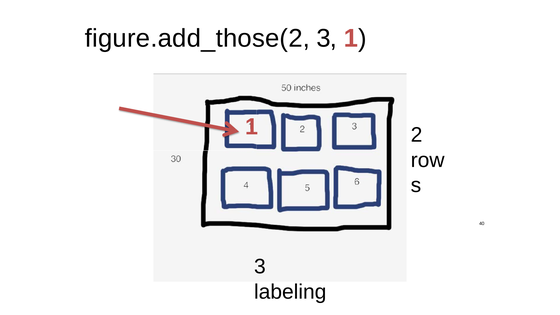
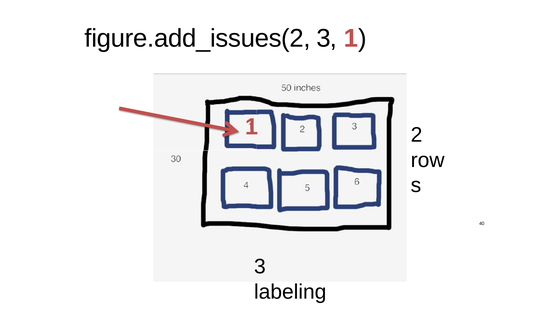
figure.add_those(2: figure.add_those(2 -> figure.add_issues(2 (198, 38)
